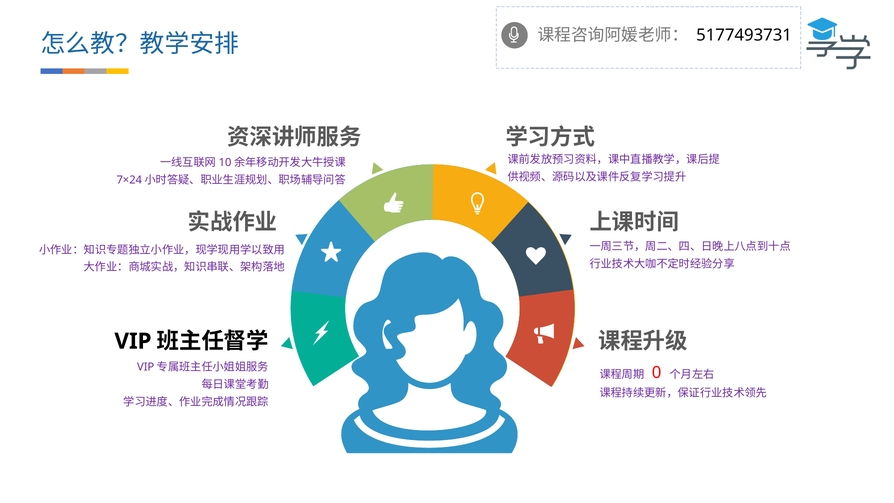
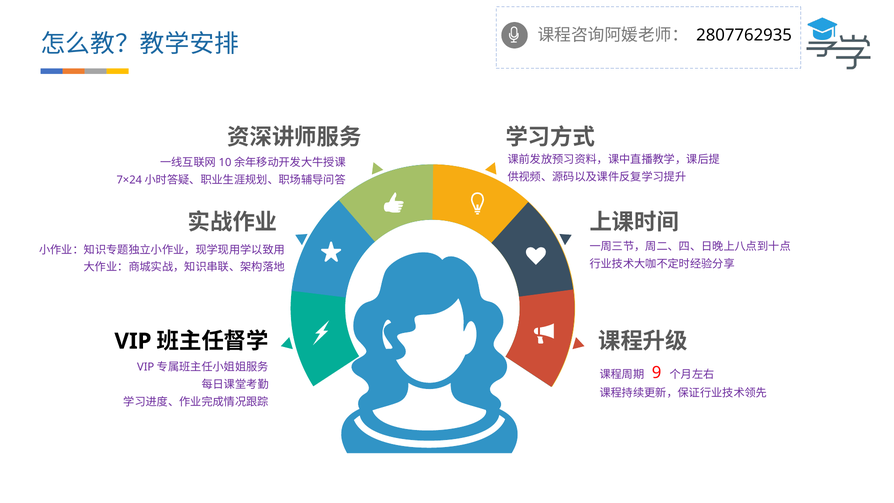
5177493731: 5177493731 -> 2807762935 (744, 35)
0: 0 -> 9 (657, 373)
